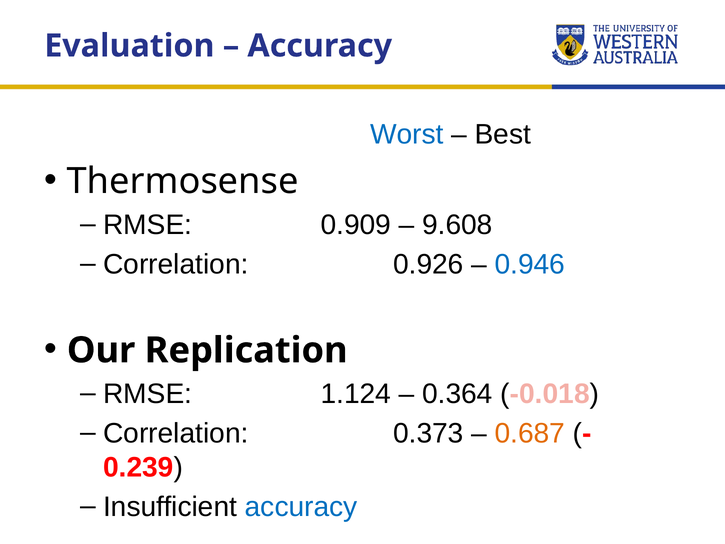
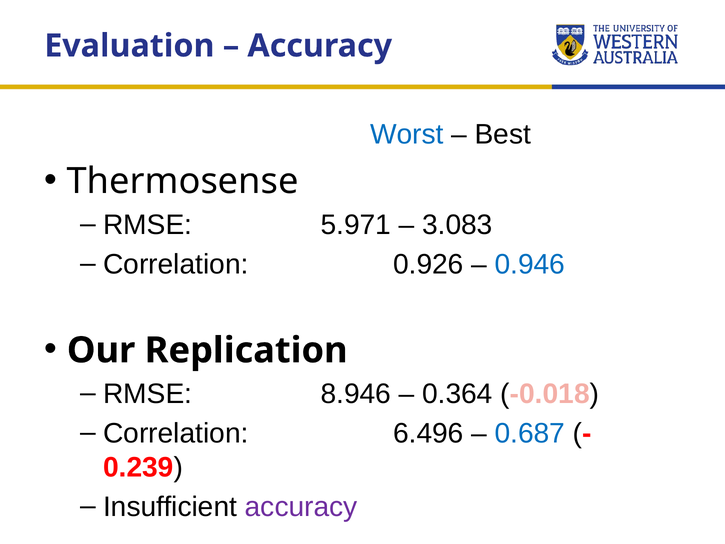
0.909: 0.909 -> 5.971 (356, 225)
9.608: 9.608 -> 3.083 (457, 225)
1.124: 1.124 -> 8.946 (356, 394)
0.373: 0.373 -> 6.496 (428, 433)
0.687 colour: orange -> blue (530, 433)
accuracy colour: blue -> purple (301, 507)
